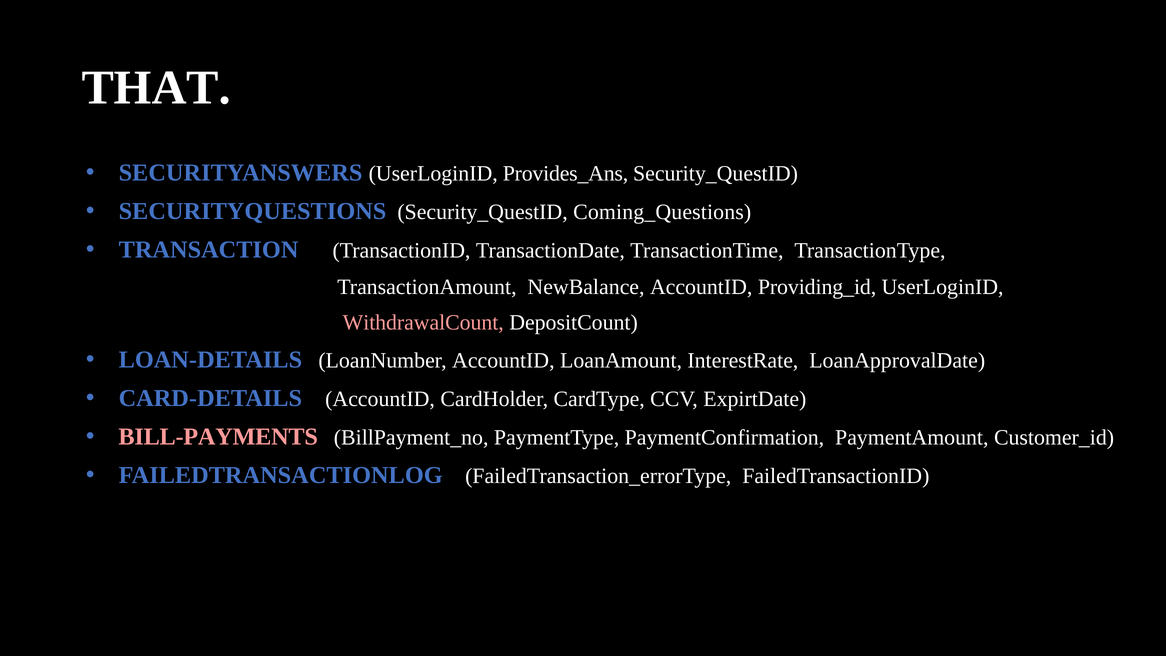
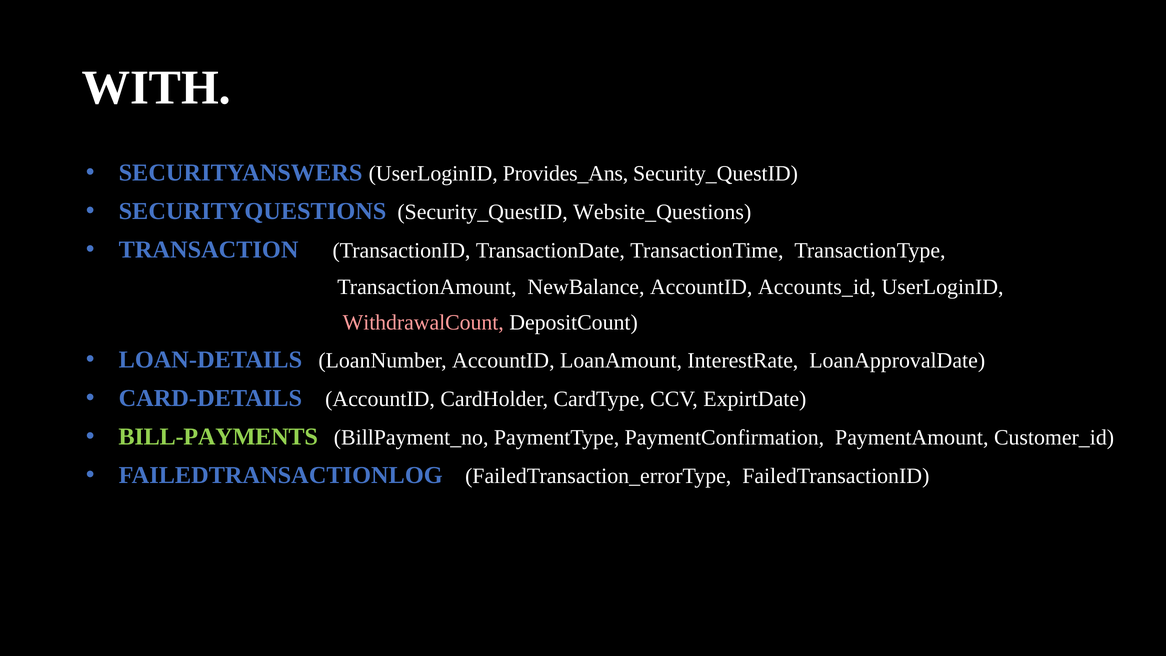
THAT: THAT -> WITH (156, 88)
Coming_Questions: Coming_Questions -> Website_Questions (662, 212)
Providing_id: Providing_id -> Accounts_id (817, 287)
BILL-PAYMENTS colour: pink -> light green (218, 437)
